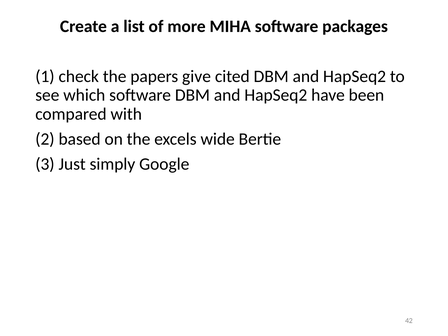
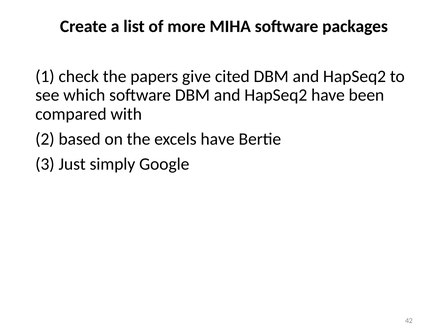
excels wide: wide -> have (218, 139)
